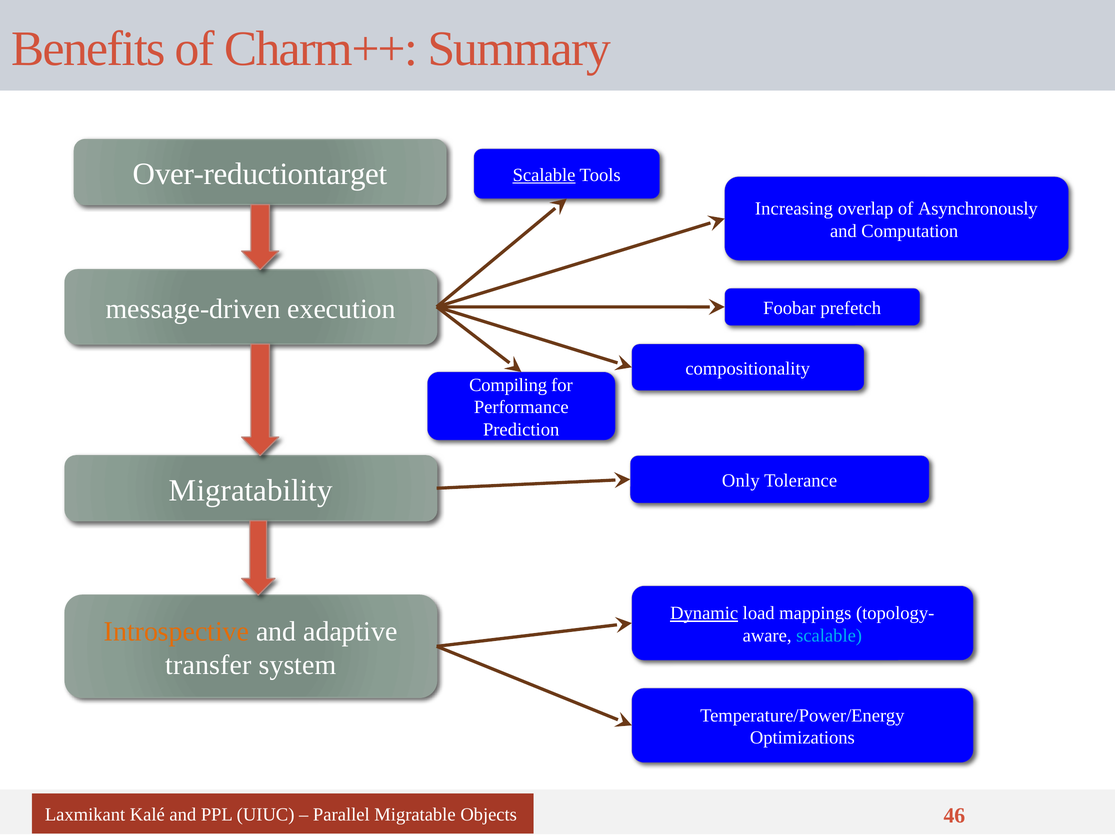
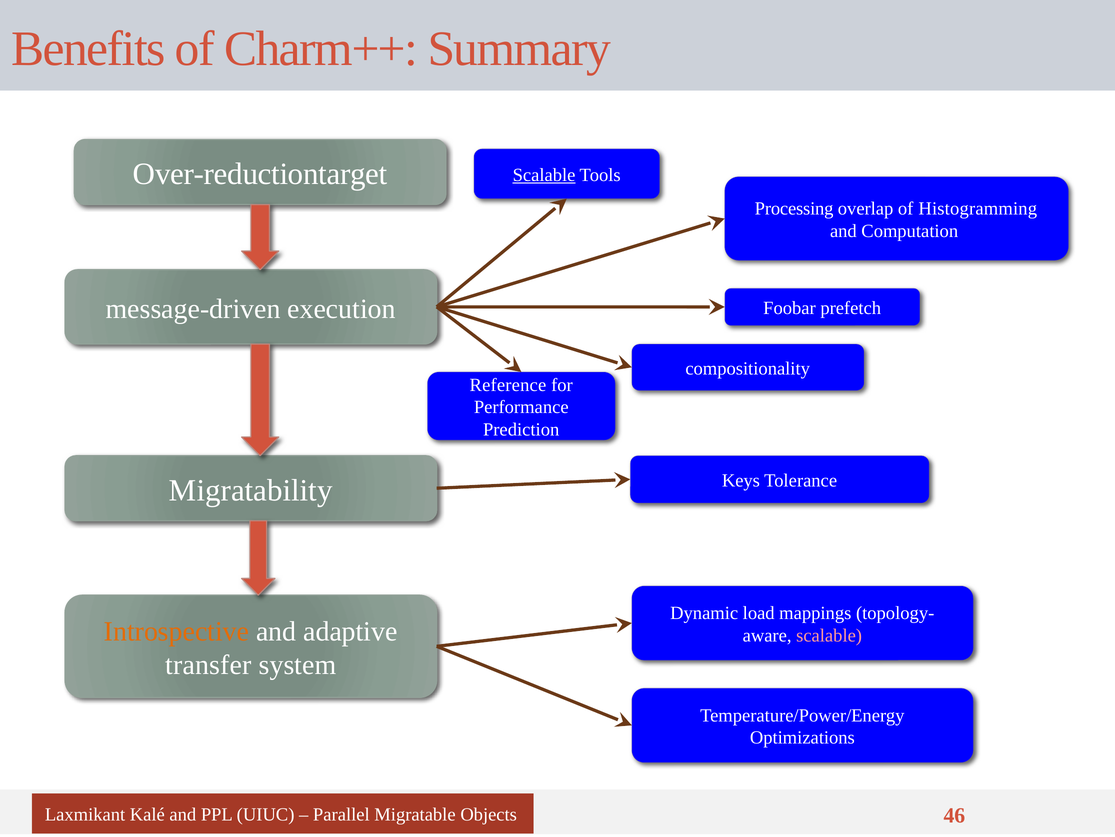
Increasing: Increasing -> Processing (794, 208)
Asynchronously: Asynchronously -> Histogramming (978, 208)
Compiling: Compiling -> Reference (508, 385)
Only: Only -> Keys (741, 480)
Dynamic underline: present -> none (704, 613)
scalable colour: light blue -> pink (829, 635)
